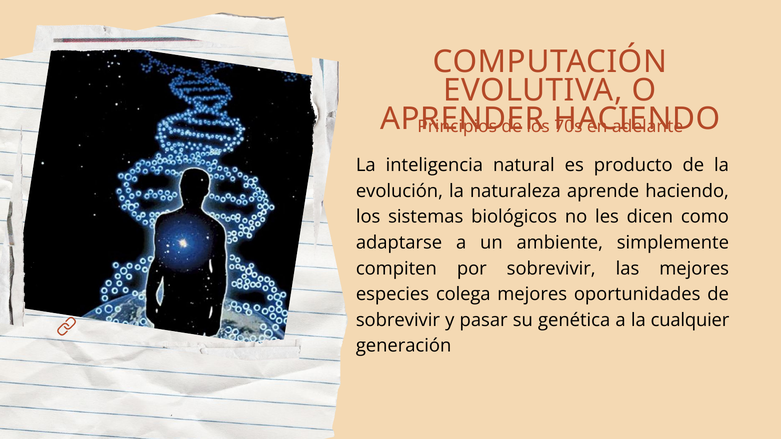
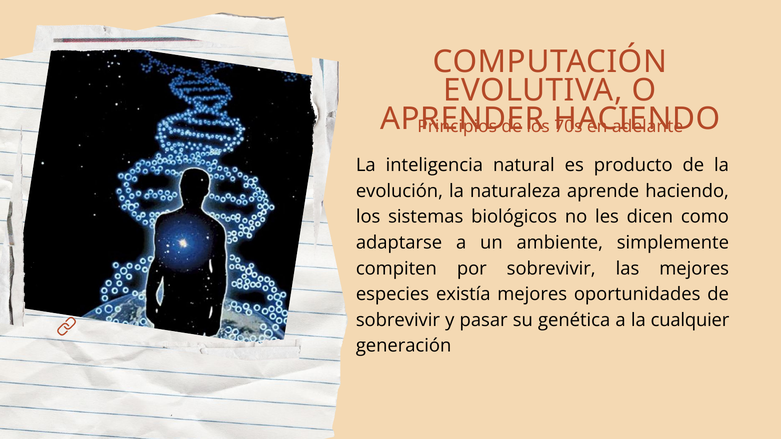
colega: colega -> existía (463, 294)
